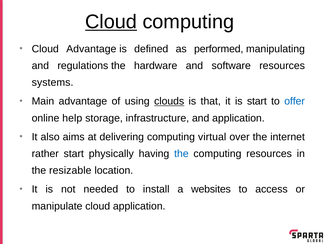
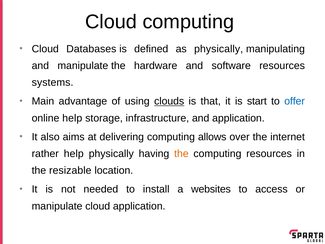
Cloud underline: present -> none (111, 22)
Cloud Advantage: Advantage -> Databases (91, 49)
as performed: performed -> physically (219, 49)
and regulations: regulations -> manipulate (83, 66)
virtual: virtual -> allows (212, 137)
rather start: start -> help (74, 154)
the colour: blue -> orange (181, 154)
